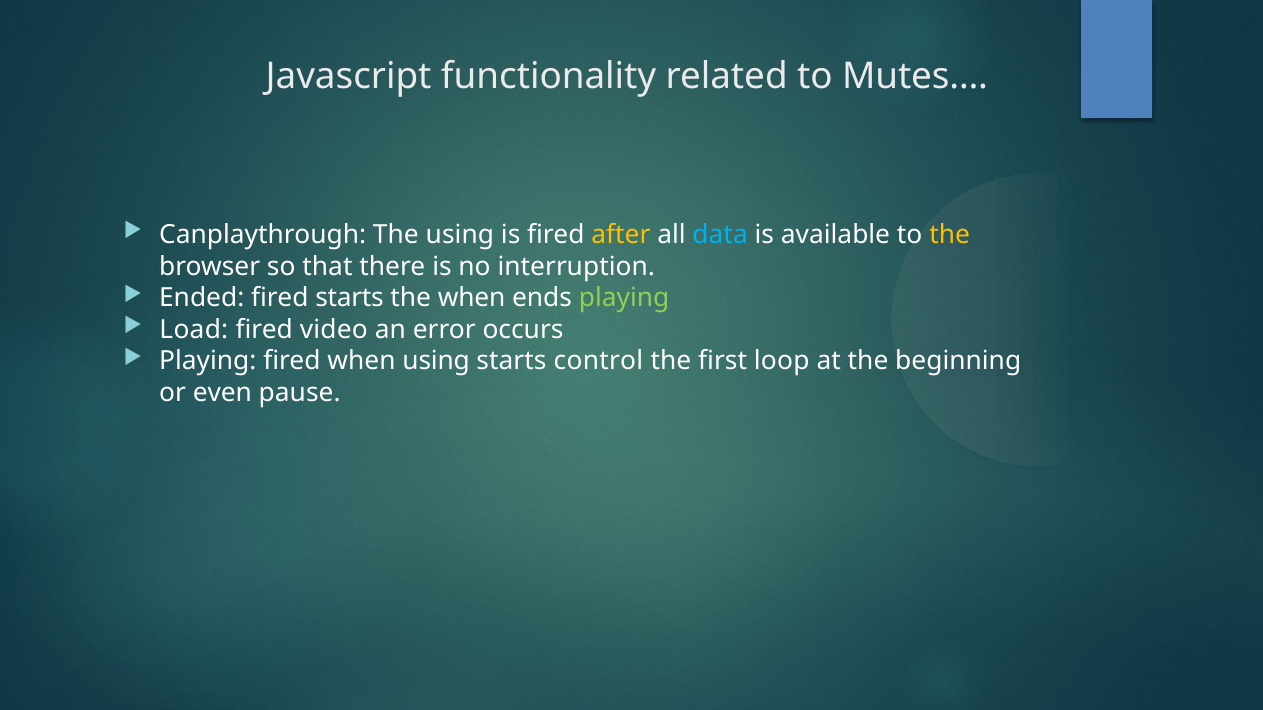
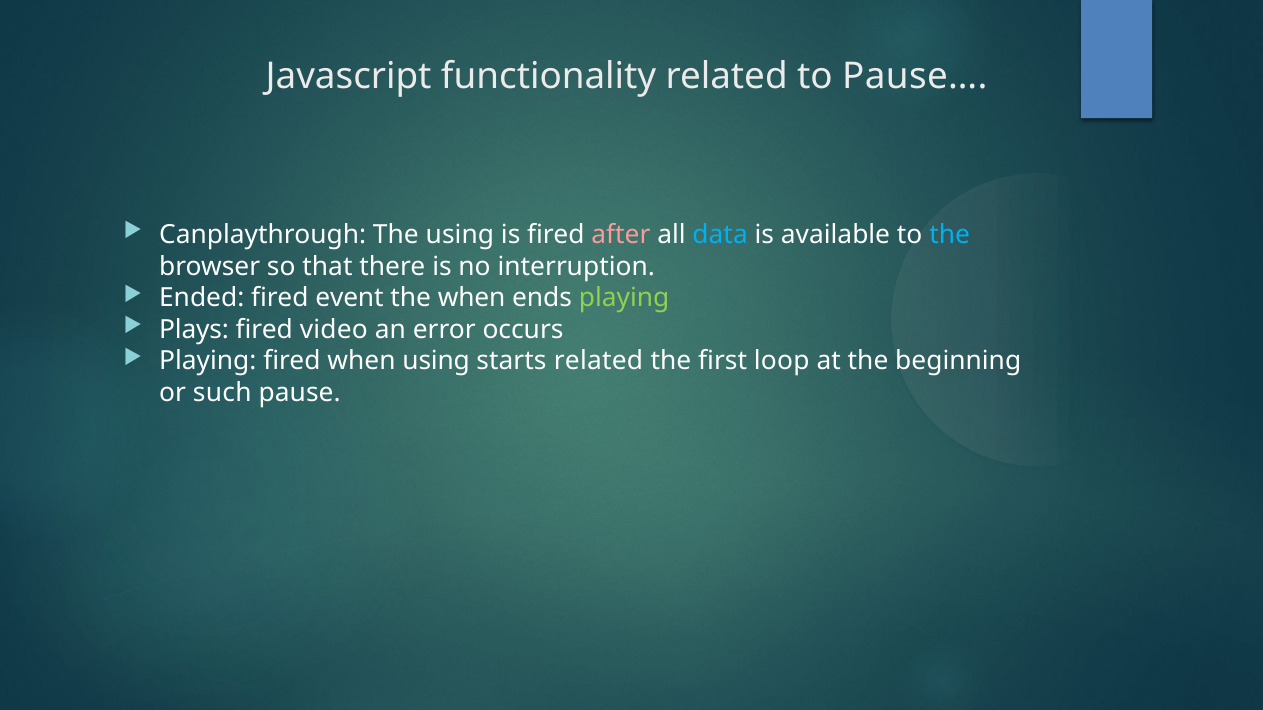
Mutes…: Mutes… -> Pause… (915, 76)
after colour: yellow -> pink (621, 235)
the colour: yellow -> light blue (950, 235)
fired starts: starts -> event (349, 298)
Load: Load -> Plays (194, 330)
starts control: control -> related (598, 361)
even: even -> such (222, 393)
